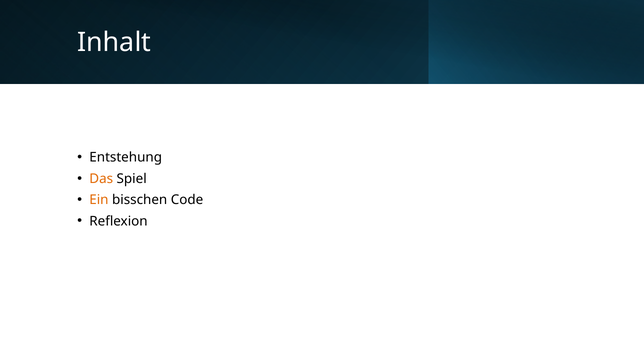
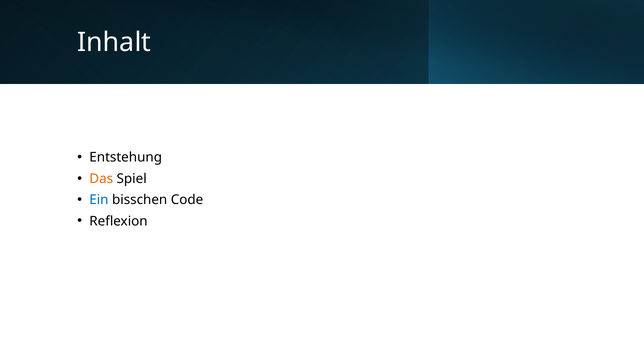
Ein colour: orange -> blue (99, 200)
